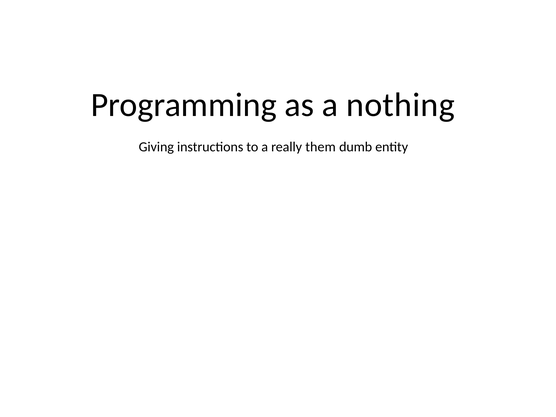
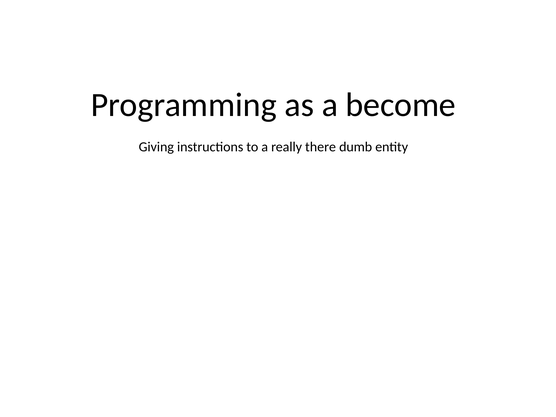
nothing: nothing -> become (401, 105)
them: them -> there (321, 147)
